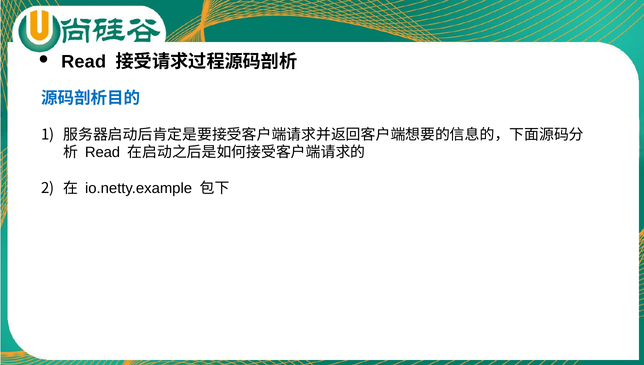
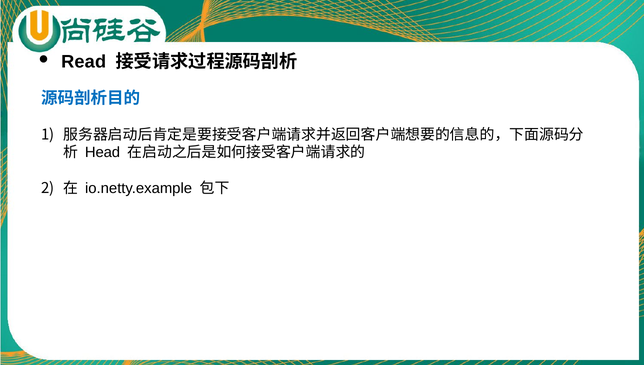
Read: Read -> Head (102, 153)
